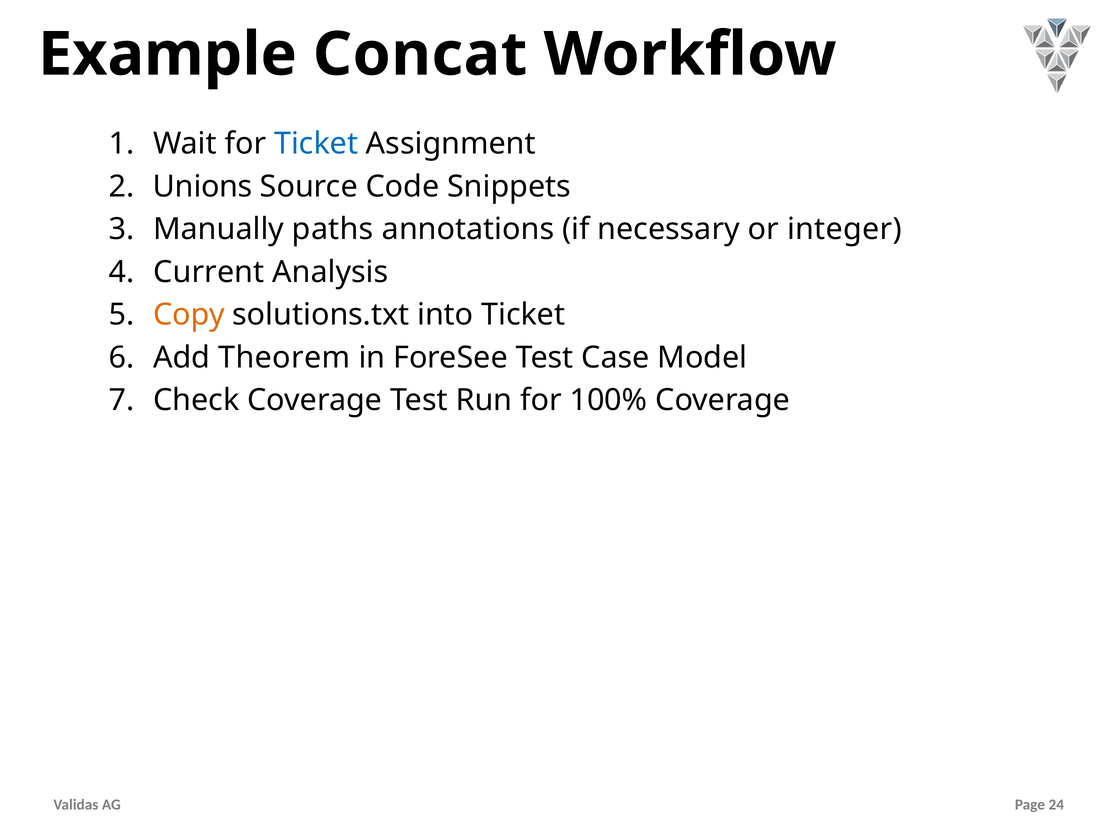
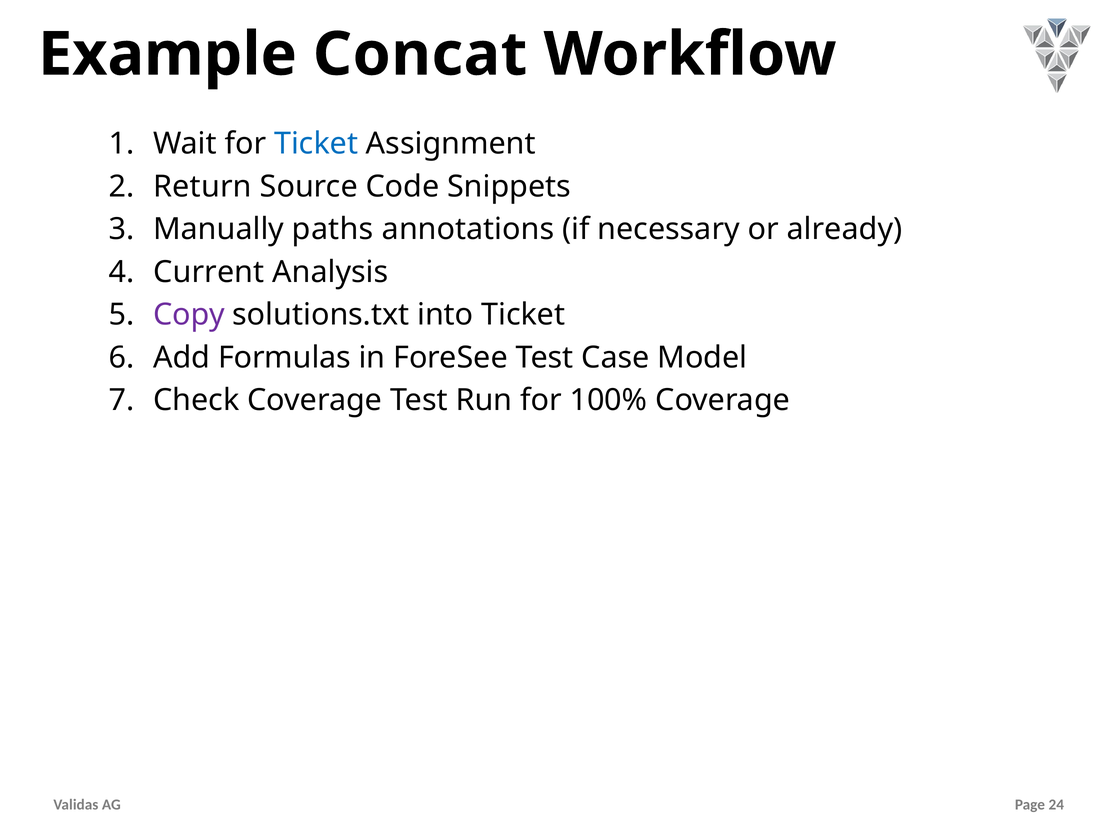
Unions: Unions -> Return (202, 187)
integer: integer -> already (845, 230)
Copy colour: orange -> purple (189, 315)
Theorem: Theorem -> Formulas (284, 358)
